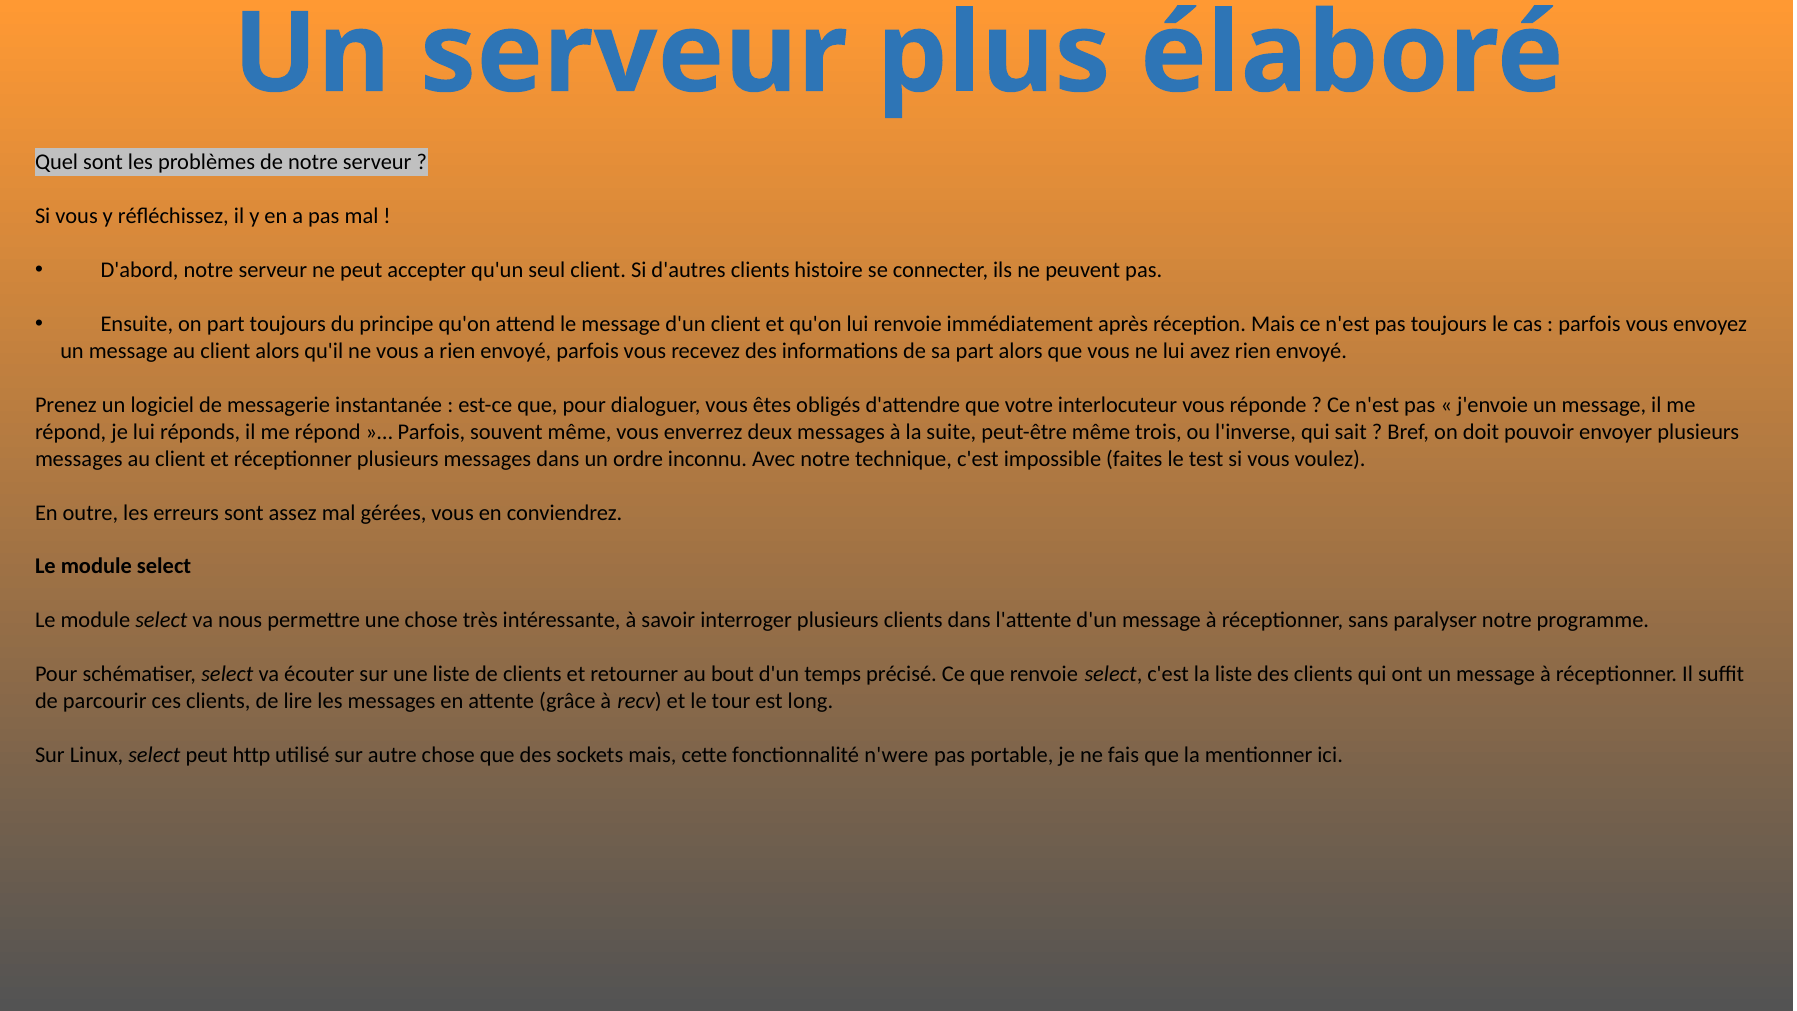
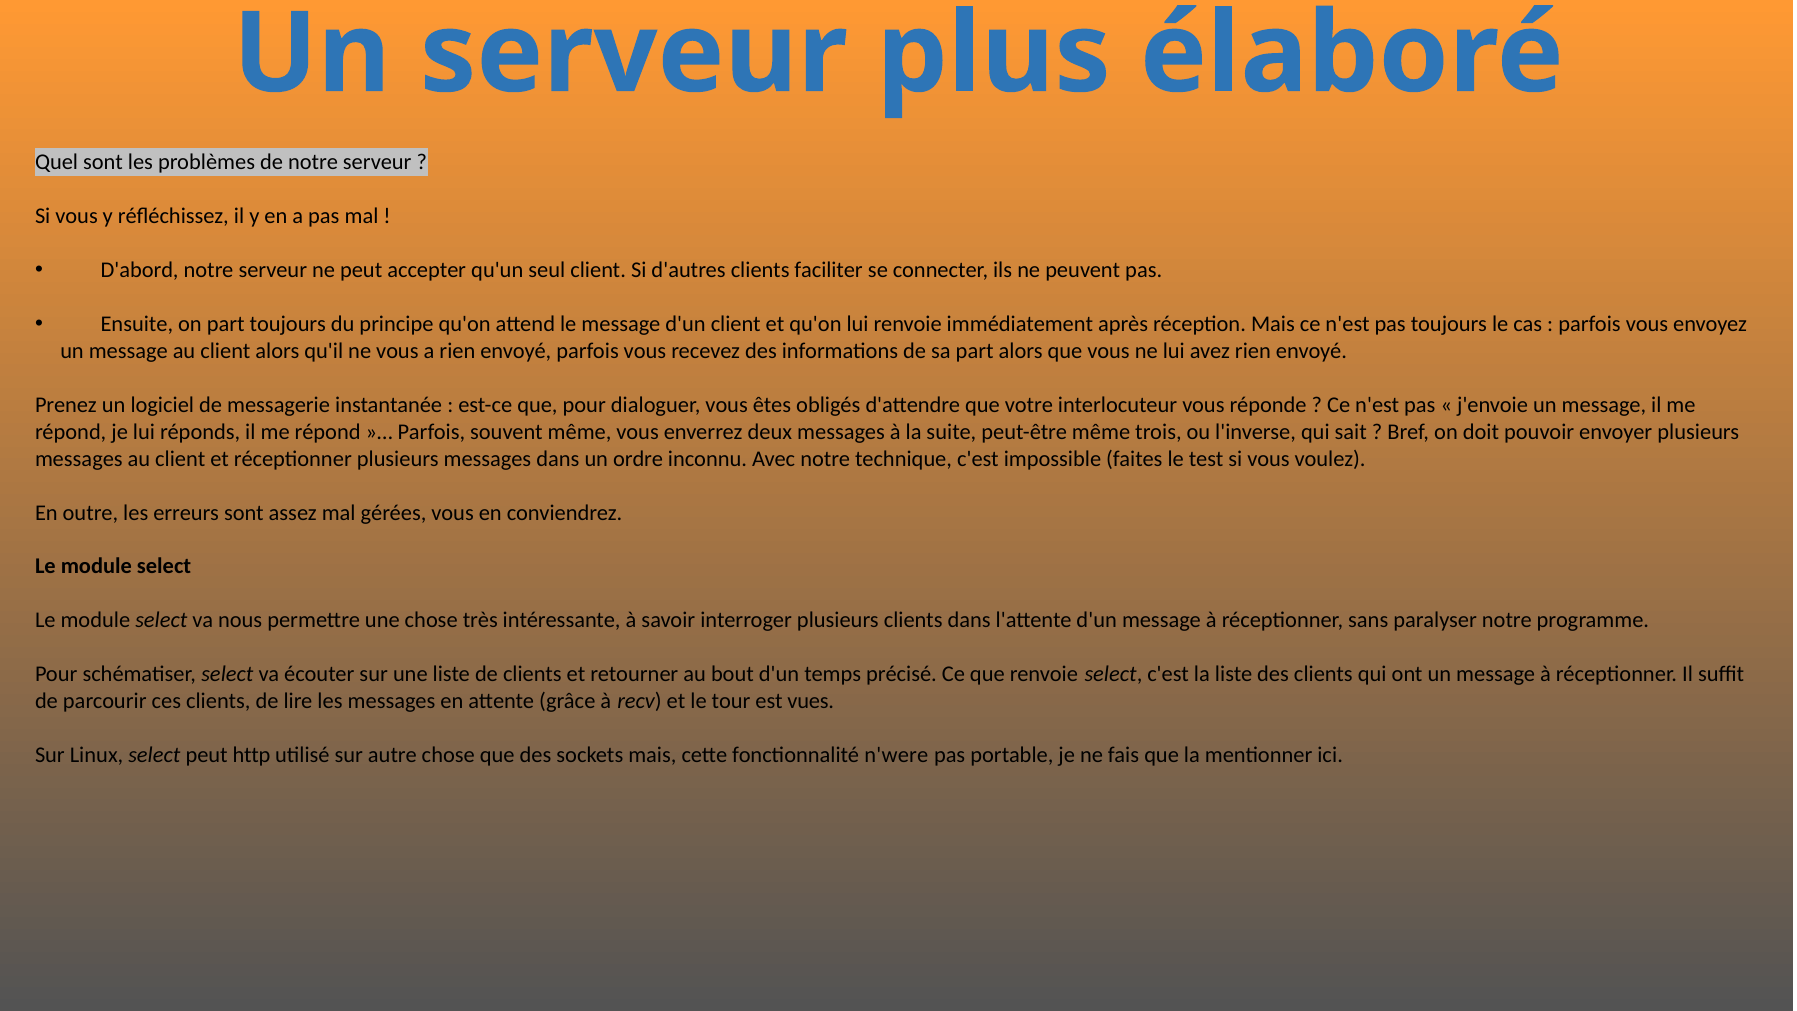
histoire: histoire -> faciliter (829, 270)
long: long -> vues (811, 701)
